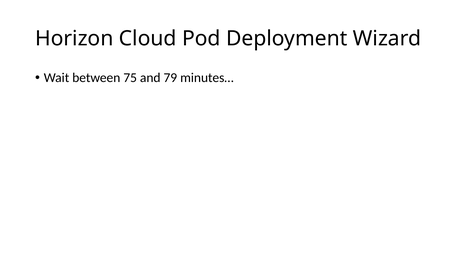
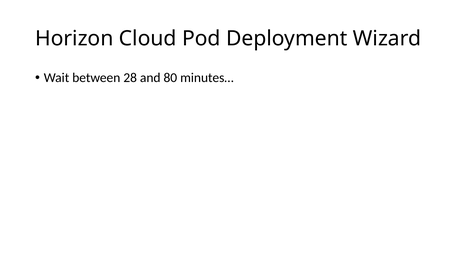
75: 75 -> 28 (130, 78)
79: 79 -> 80 (170, 78)
